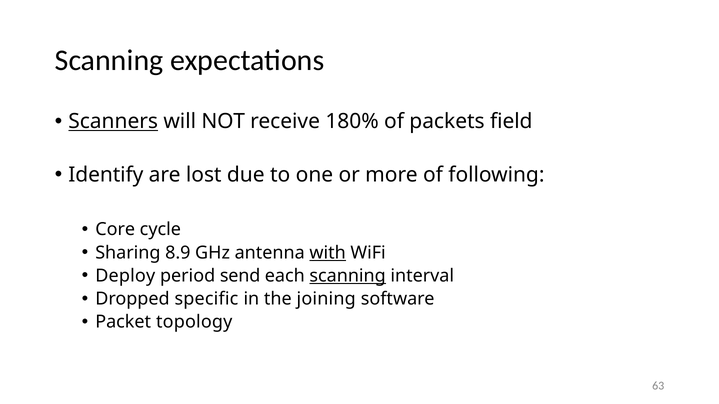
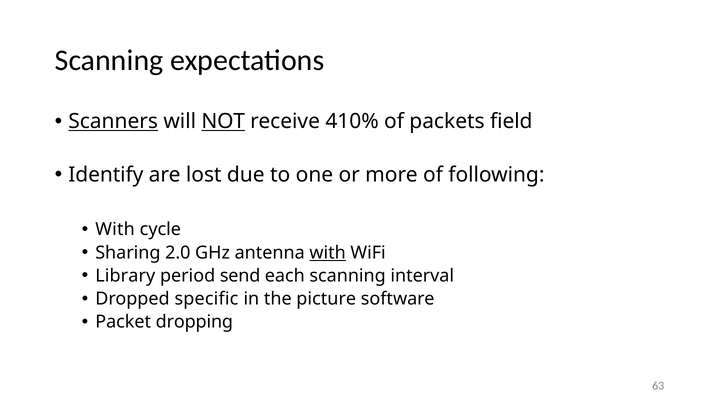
NOT underline: none -> present (223, 122)
180%: 180% -> 410% (352, 122)
Core: Core -> With (115, 230)
8.9: 8.9 -> 2.0 (178, 253)
Deploy: Deploy -> Library (125, 276)
scanning underline: present -> none (348, 276)
joining: joining -> picture (326, 299)
topology: topology -> dropping (194, 322)
